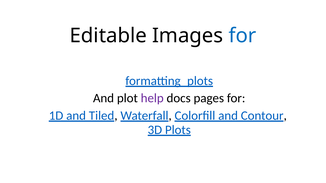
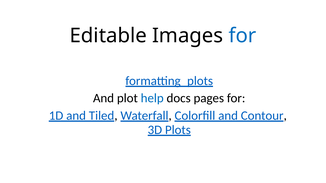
help colour: purple -> blue (152, 98)
